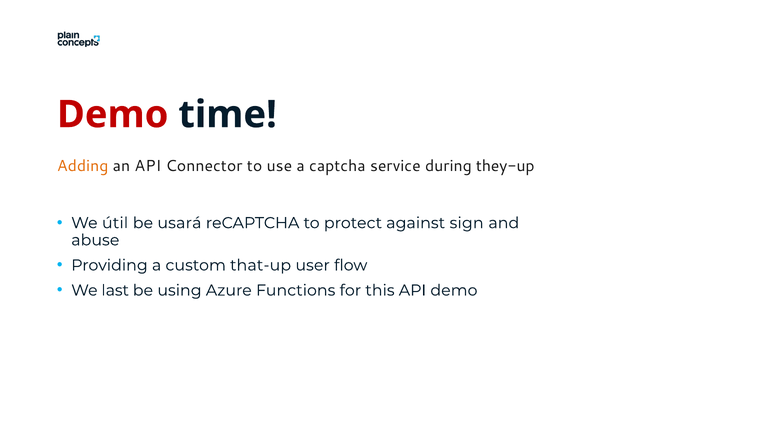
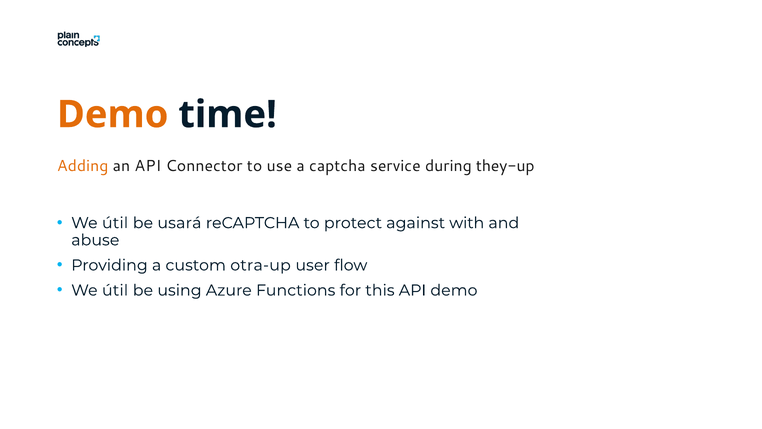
Demo colour: red -> orange (113, 114)
sign: sign -> with (467, 223)
that-up: that-up -> otra-up (261, 265)
last: last -> útil (115, 290)
